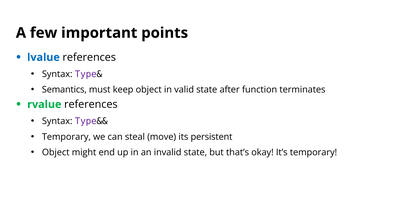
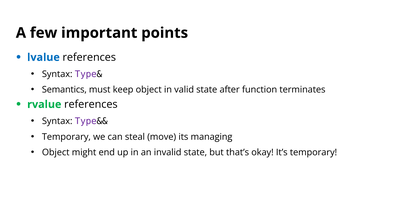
persistent: persistent -> managing (211, 137)
